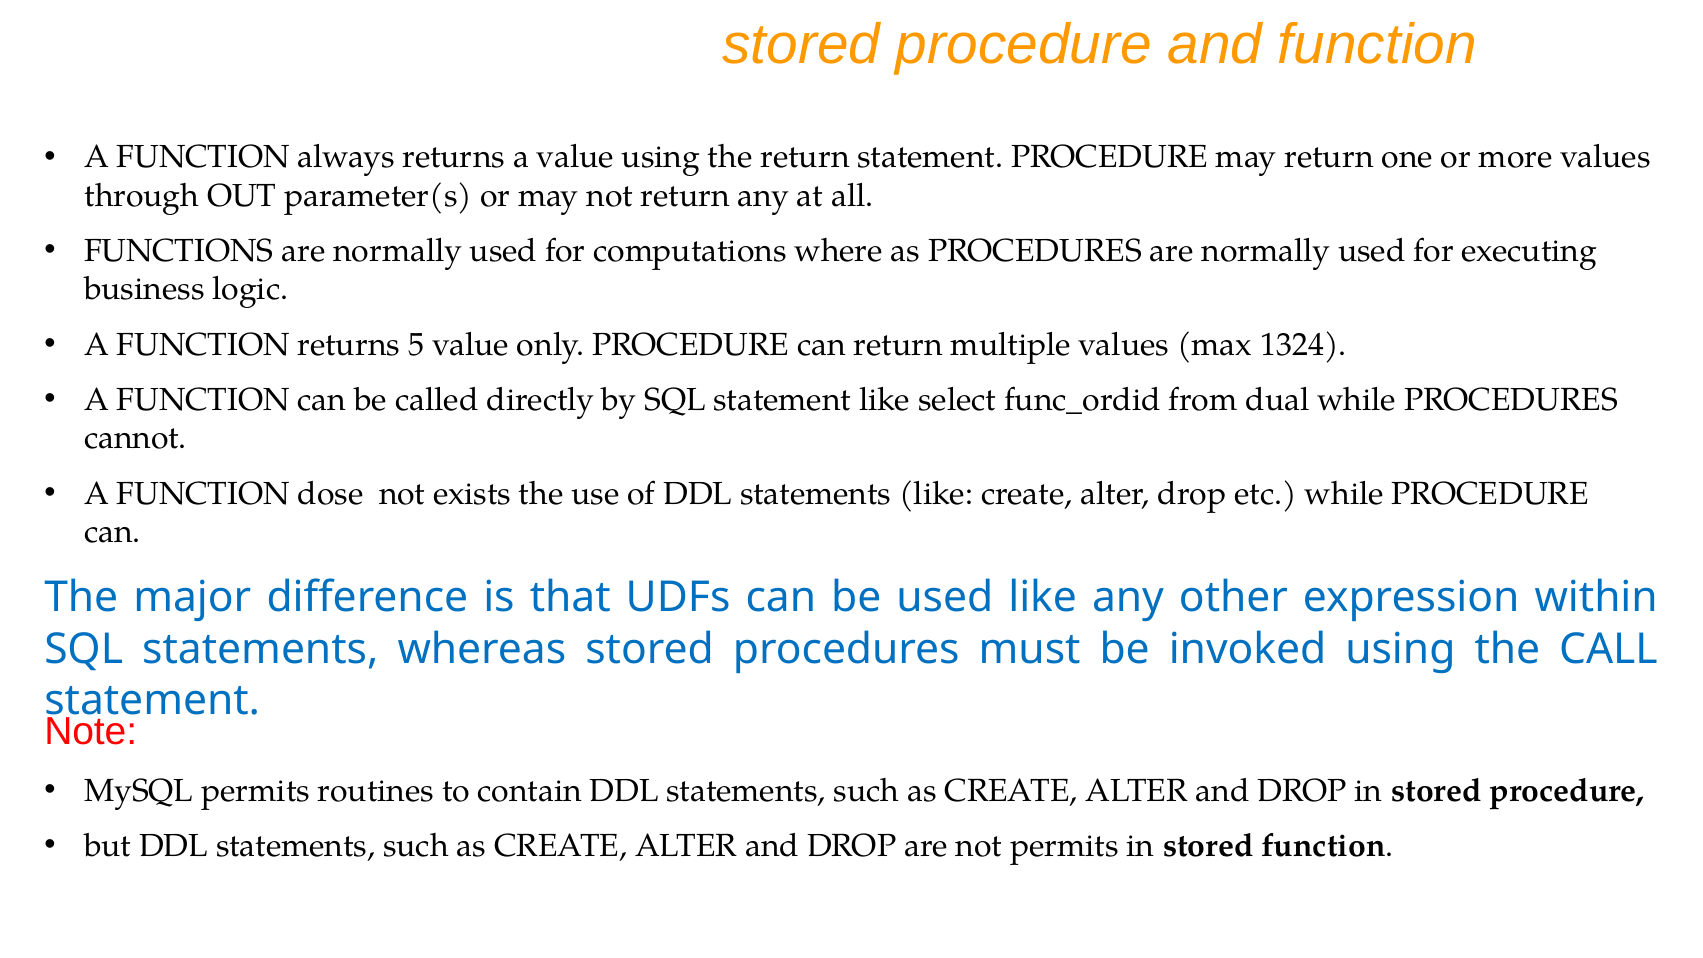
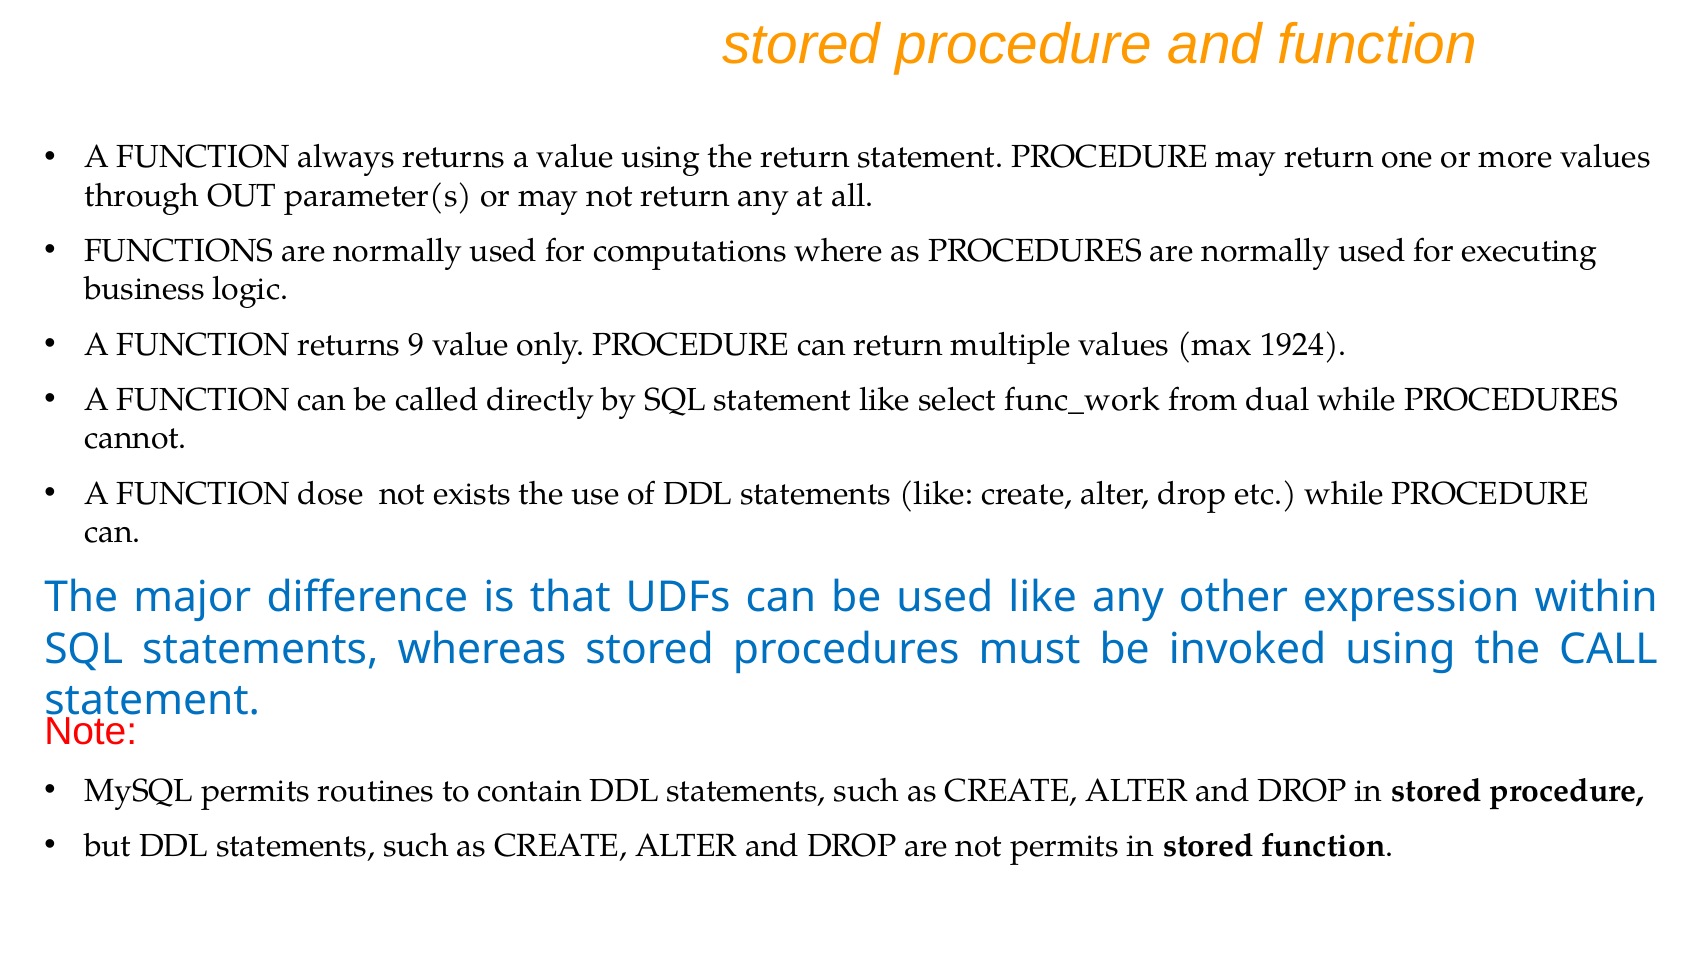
5: 5 -> 9 (416, 345)
1324: 1324 -> 1924 (1303, 345)
func_ordid: func_ordid -> func_work (1082, 400)
